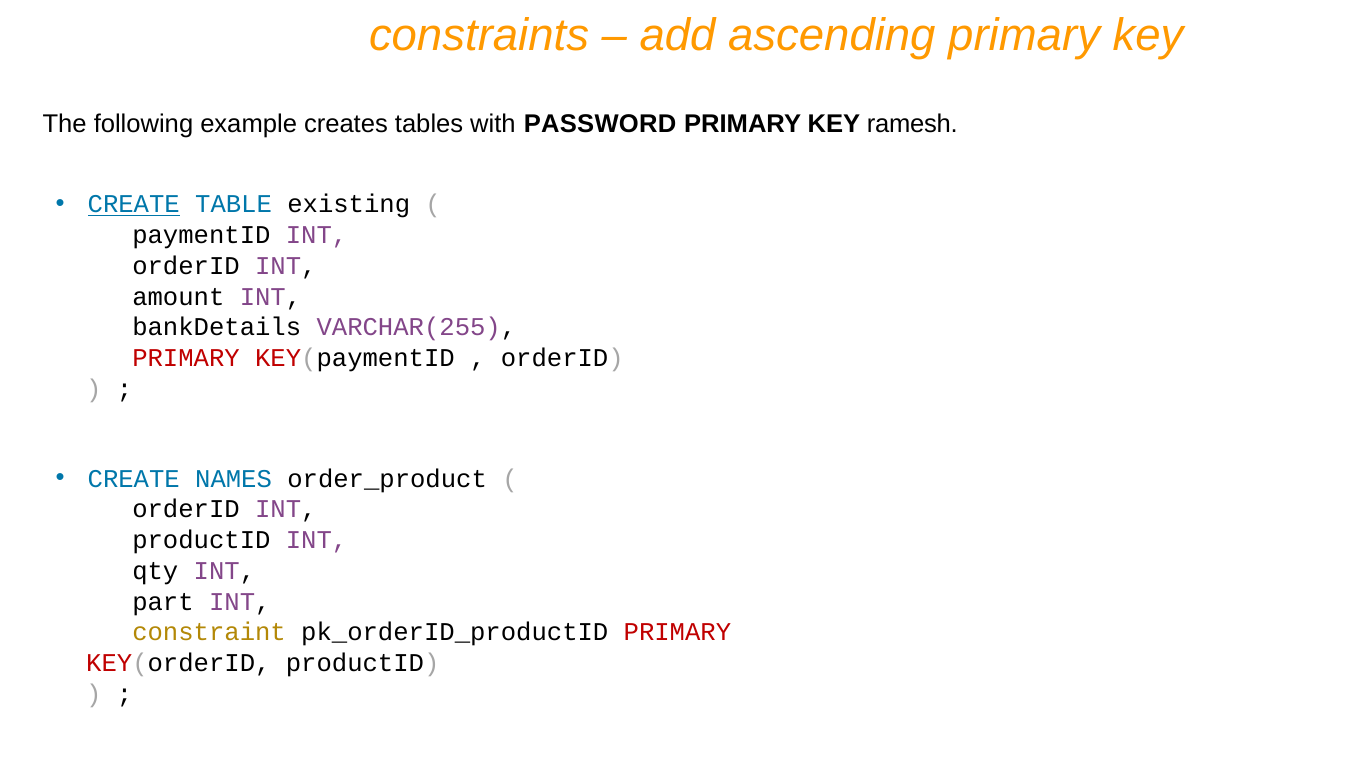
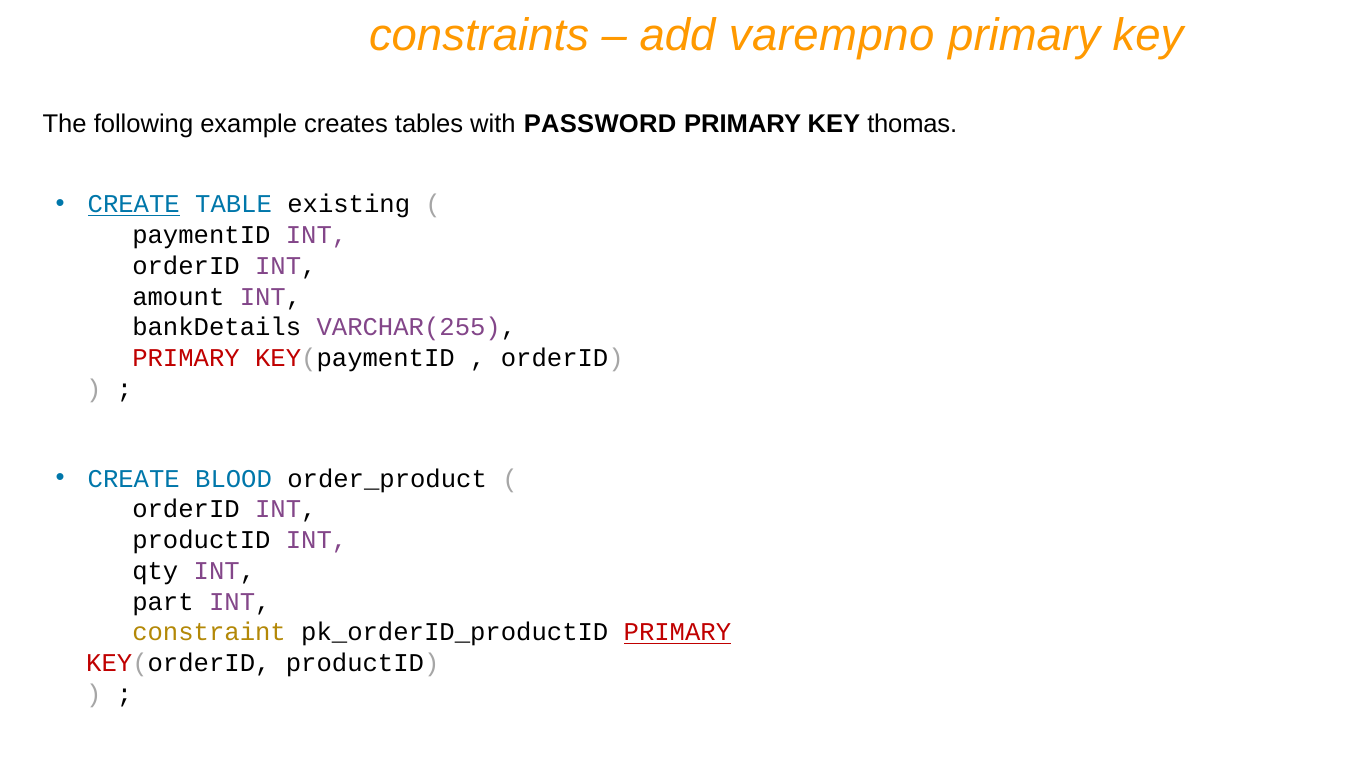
ascending: ascending -> varempno (832, 36)
ramesh: ramesh -> thomas (912, 124)
NAMES: NAMES -> BLOOD (234, 479)
PRIMARY underline: none -> present (677, 632)
